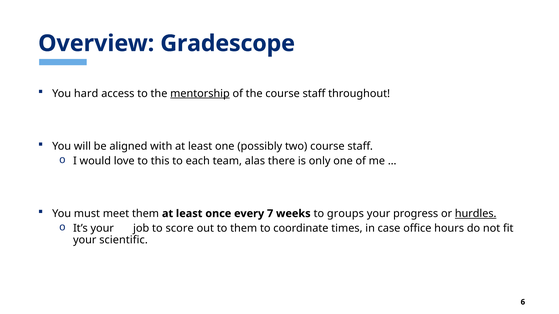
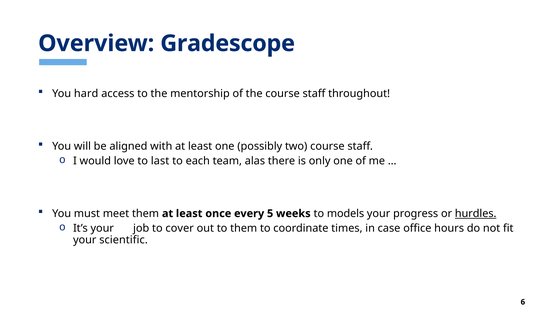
mentorship underline: present -> none (200, 94)
this: this -> last (160, 161)
7: 7 -> 5 (270, 214)
groups: groups -> models (346, 214)
score: score -> cover (180, 229)
